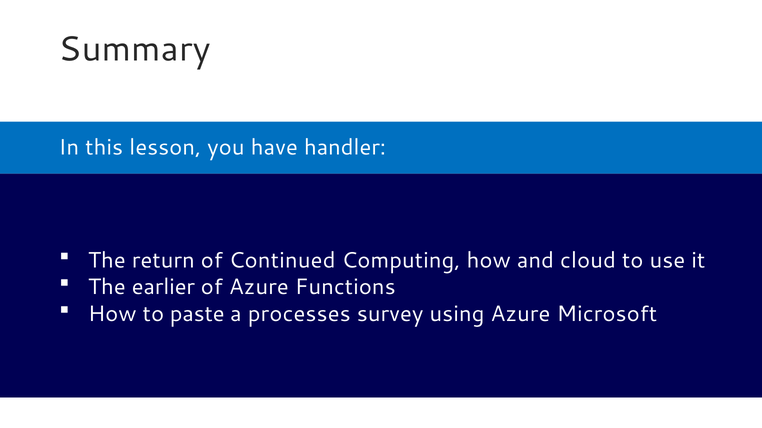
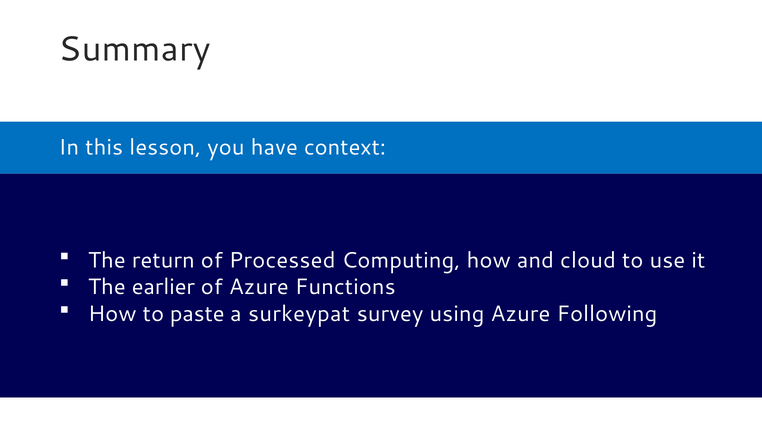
handler: handler -> context (345, 148)
Continued: Continued -> Processed (282, 261)
processes: processes -> surkeypat (299, 314)
Microsoft: Microsoft -> Following (607, 314)
